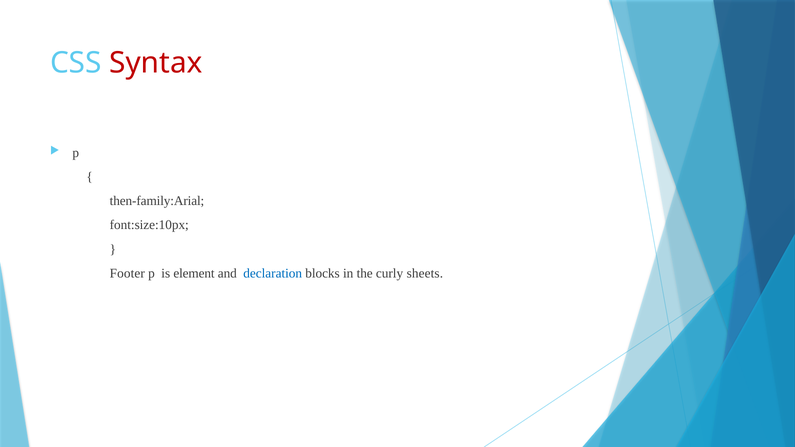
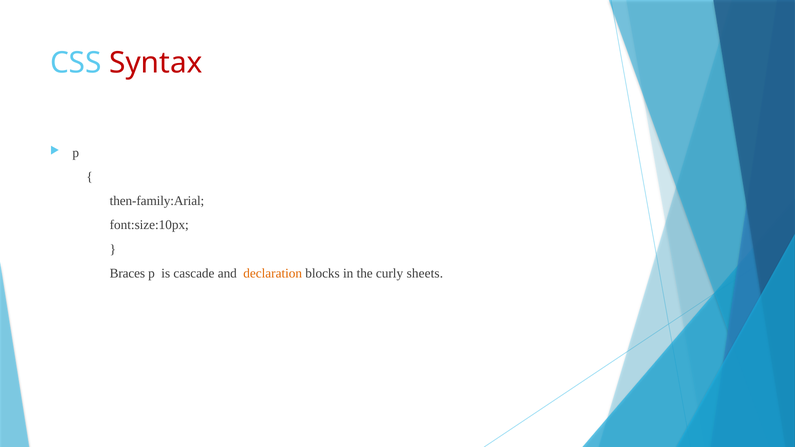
Footer: Footer -> Braces (127, 273)
element: element -> cascade (194, 273)
declaration colour: blue -> orange (273, 273)
